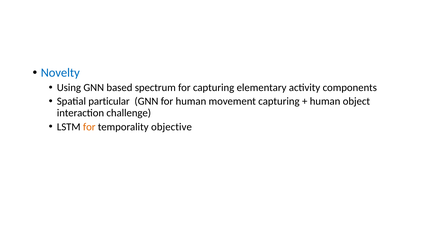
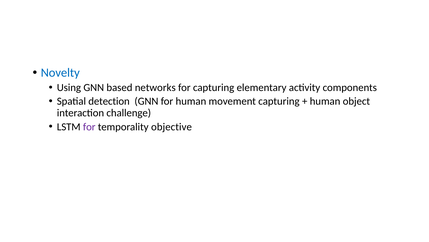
spectrum: spectrum -> networks (155, 87)
particular: particular -> detection (109, 101)
for colour: orange -> purple (89, 127)
